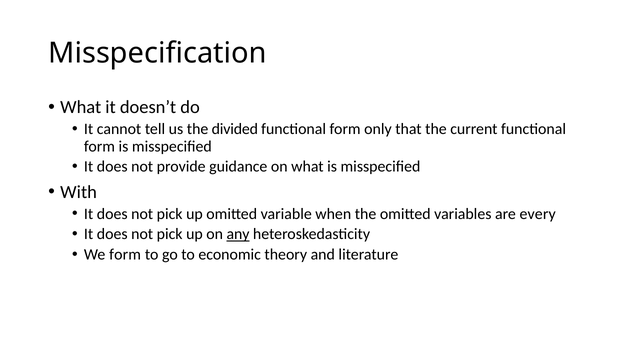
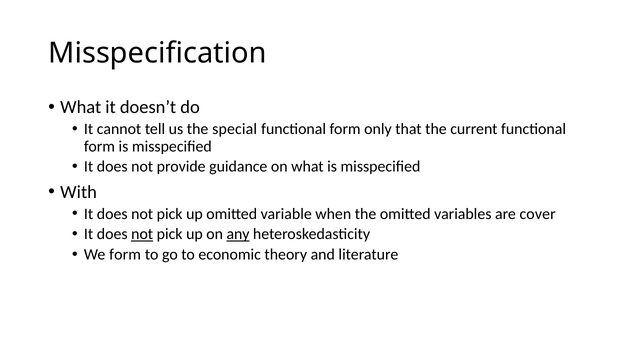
divided: divided -> special (235, 129)
every: every -> cover (538, 214)
not underline: none -> present (142, 234)
